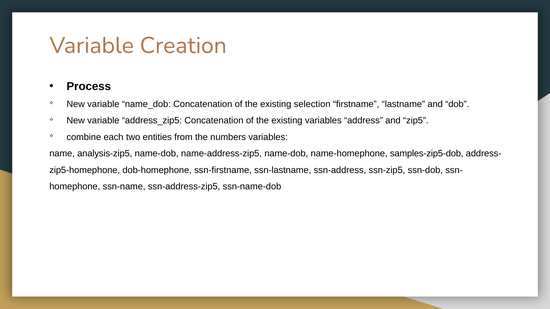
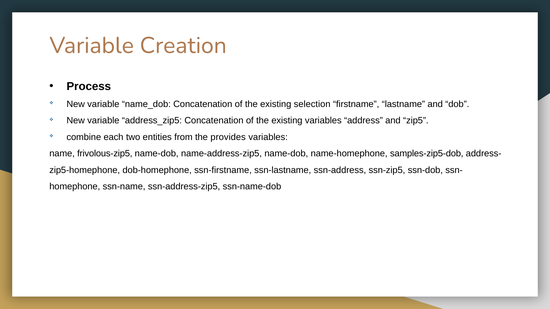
numbers: numbers -> provides (228, 137)
analysis-zip5: analysis-zip5 -> frivolous-zip5 (105, 154)
